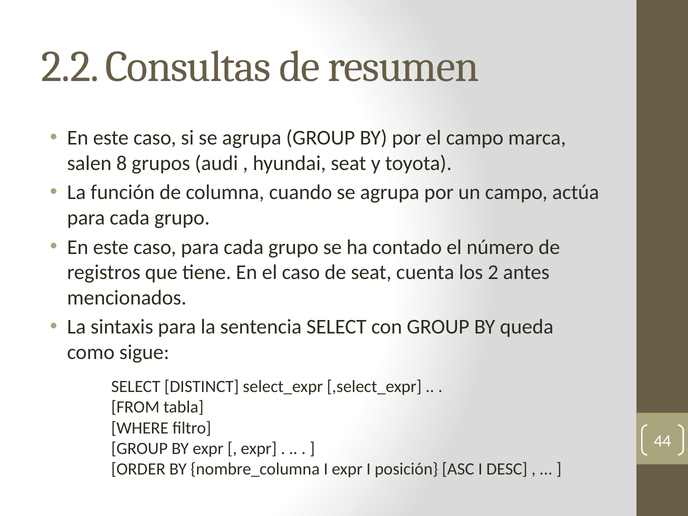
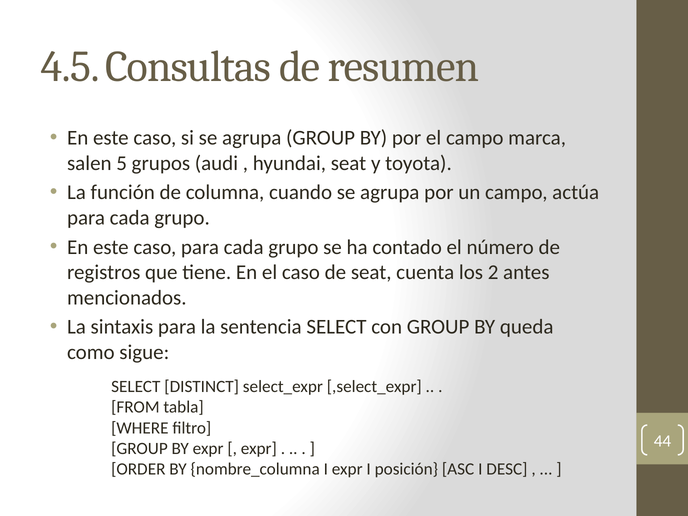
2.2: 2.2 -> 4.5 (70, 67)
8: 8 -> 5 (122, 163)
